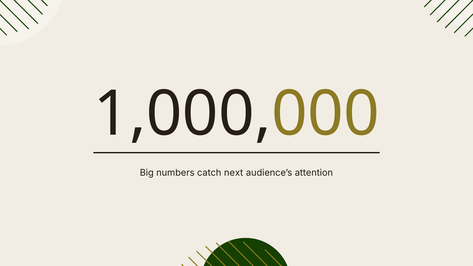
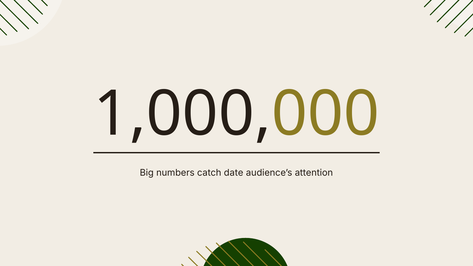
next: next -> date (234, 173)
